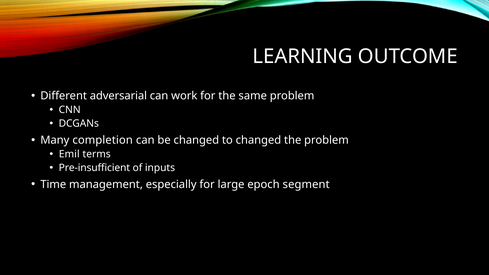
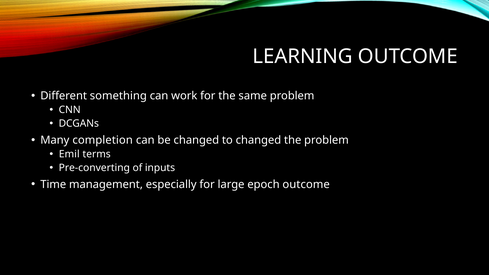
adversarial: adversarial -> something (118, 96)
Pre-insufficient: Pre-insufficient -> Pre-converting (94, 168)
epoch segment: segment -> outcome (306, 184)
